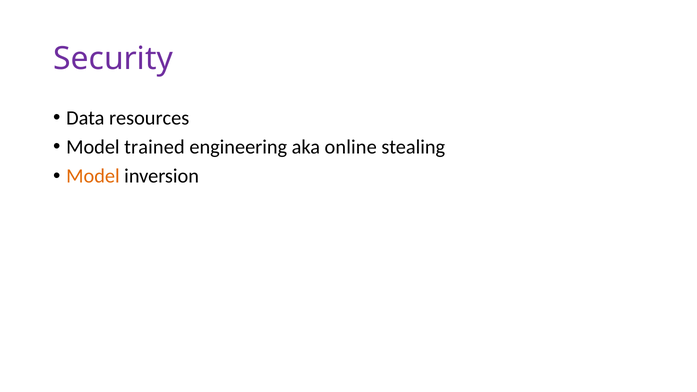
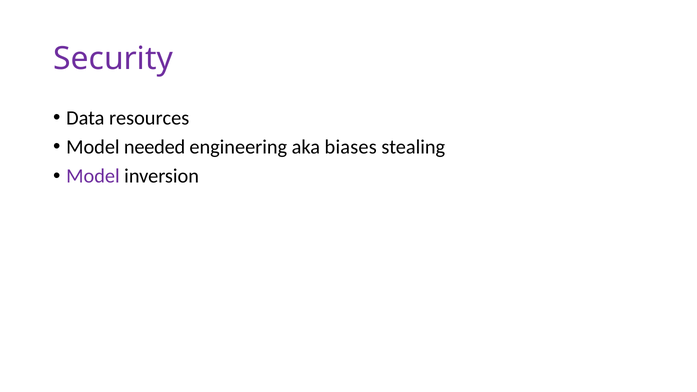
trained: trained -> needed (155, 147)
online: online -> biases (351, 147)
Model colour: orange -> purple (93, 176)
